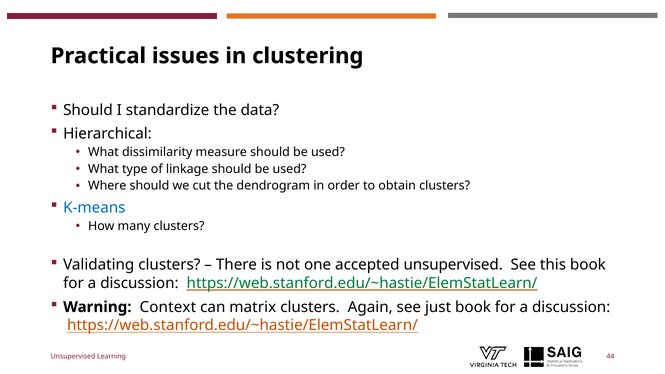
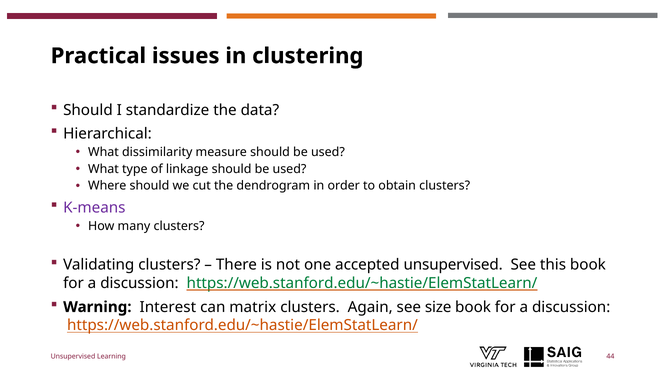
K-means colour: blue -> purple (94, 208)
Context: Context -> Interest (168, 307)
just: just -> size (438, 307)
